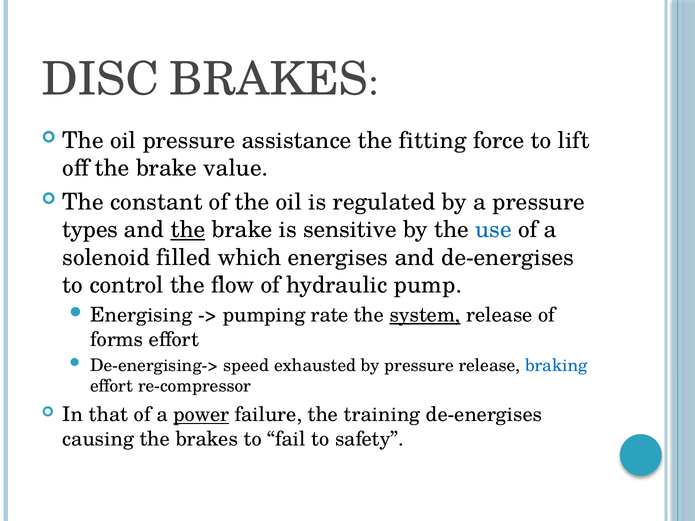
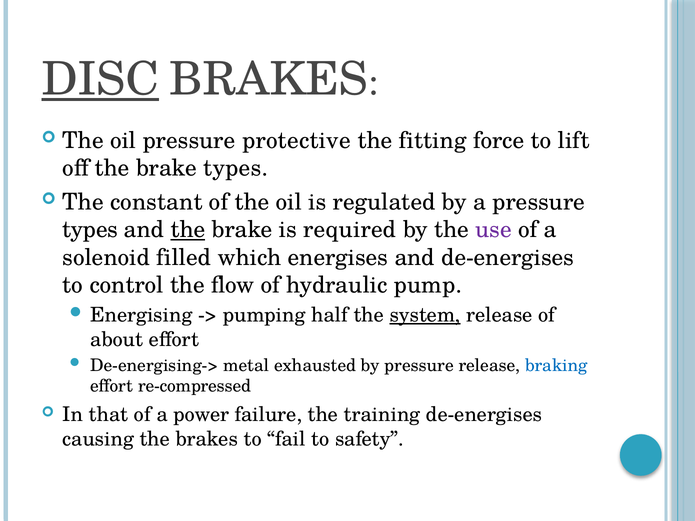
DISC underline: none -> present (100, 80)
assistance: assistance -> protective (296, 141)
brake value: value -> types (236, 168)
sensitive: sensitive -> required (350, 230)
use colour: blue -> purple (494, 230)
rate: rate -> half (330, 315)
forms: forms -> about (117, 340)
speed: speed -> metal (246, 365)
re-compressor: re-compressor -> re-compressed (195, 386)
power underline: present -> none (201, 415)
